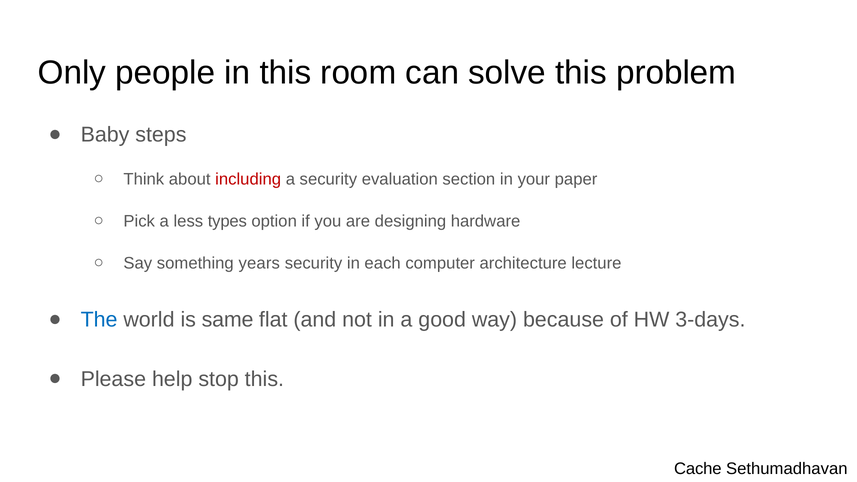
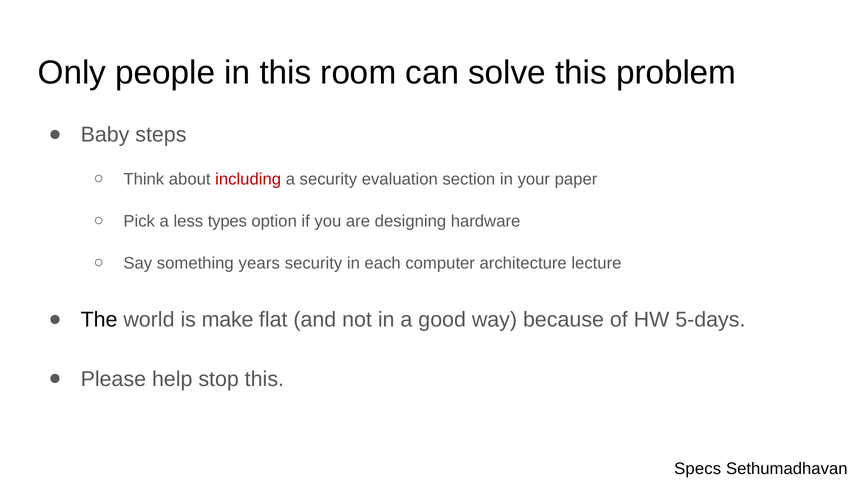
The colour: blue -> black (99, 320)
same: same -> make (228, 320)
3-days: 3-days -> 5-days (710, 320)
Cache: Cache -> Specs (698, 469)
